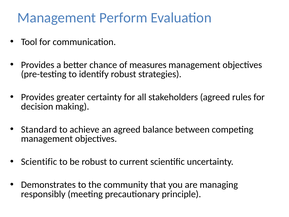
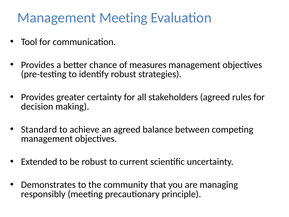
Management Perform: Perform -> Meeting (123, 18)
Scientific: Scientific -> Extended (39, 162)
